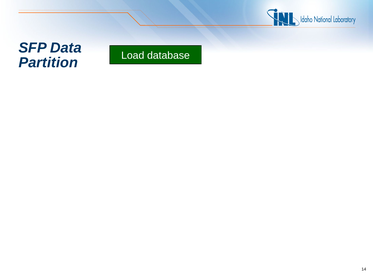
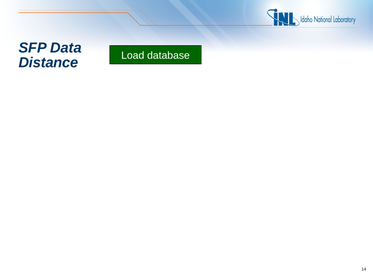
Partition: Partition -> Distance (48, 63)
